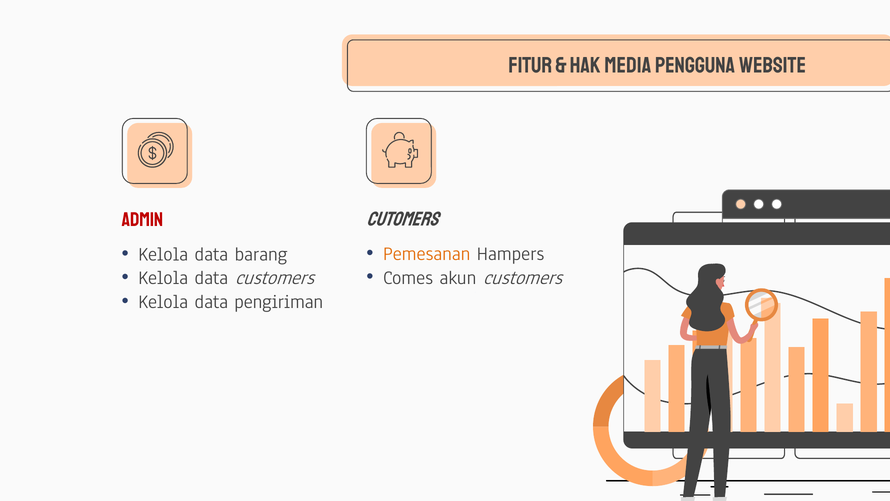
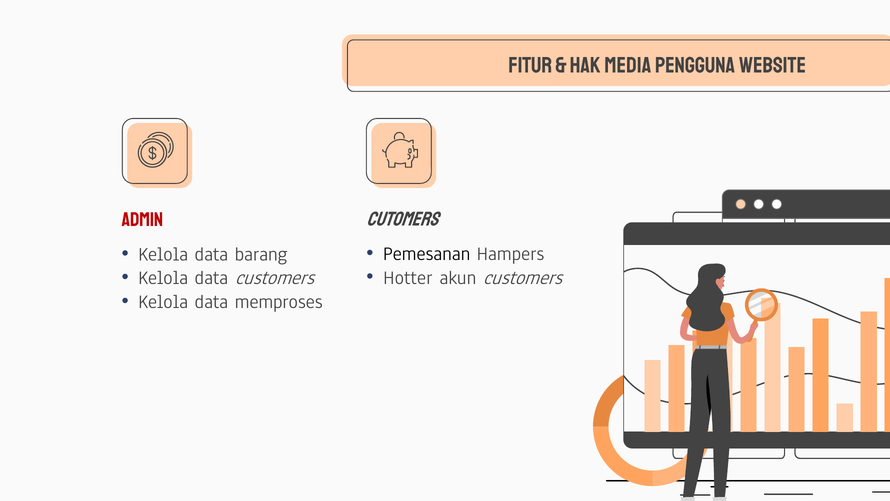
Pemesanan colour: orange -> black (427, 254)
Comes: Comes -> Hotter (408, 277)
pengiriman: pengiriman -> memproses (279, 301)
